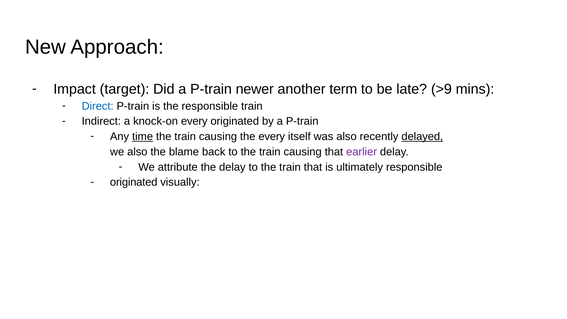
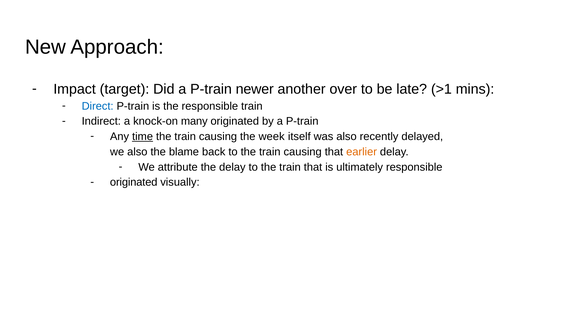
term: term -> over (343, 89)
>9: >9 -> >1 (441, 89)
knock-on every: every -> many (194, 121)
the every: every -> week (272, 137)
delayed underline: present -> none (422, 137)
earlier colour: purple -> orange (362, 152)
